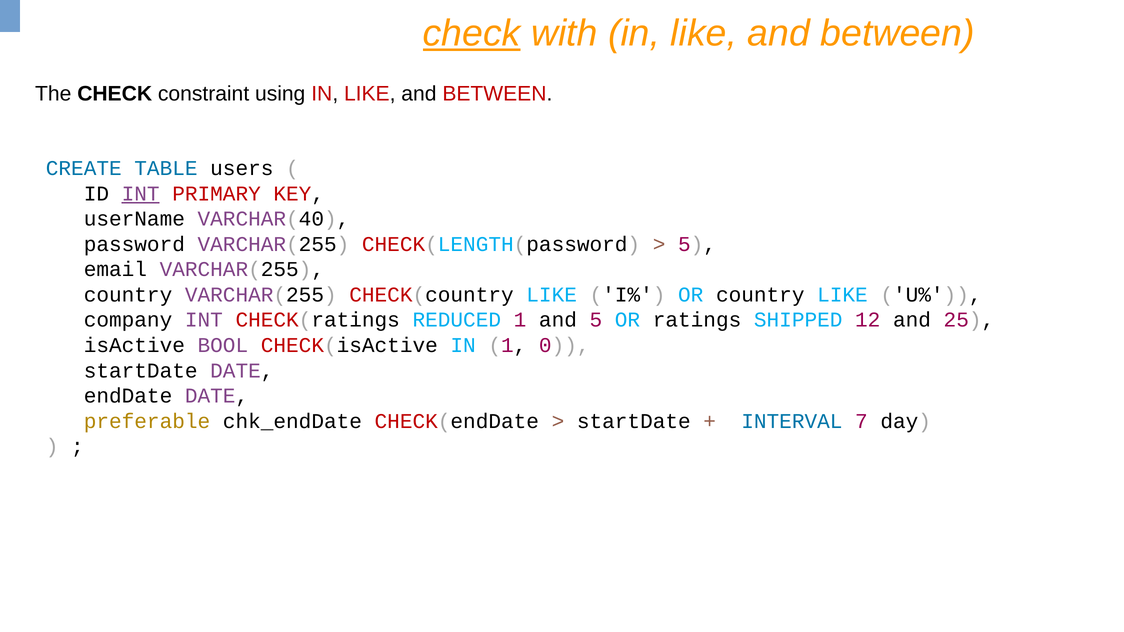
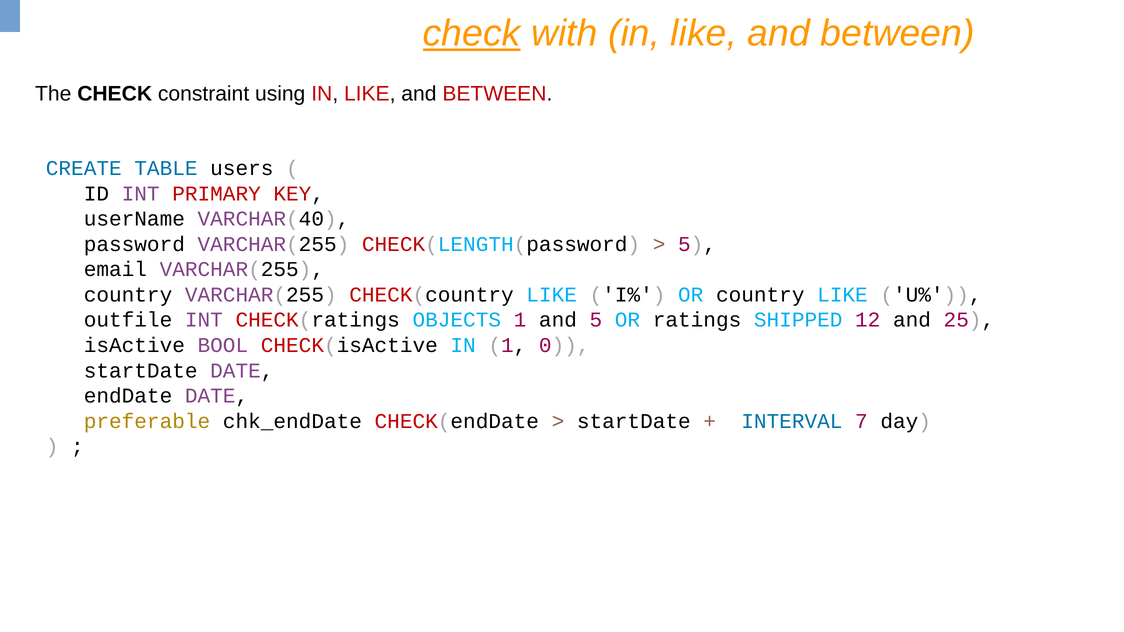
INT underline: present -> none (141, 194)
company: company -> outfile (128, 320)
REDUCED: REDUCED -> OBJECTS (457, 320)
